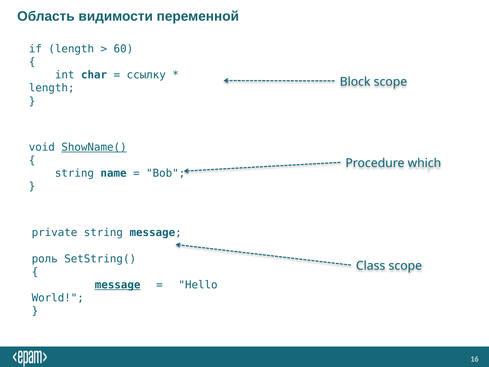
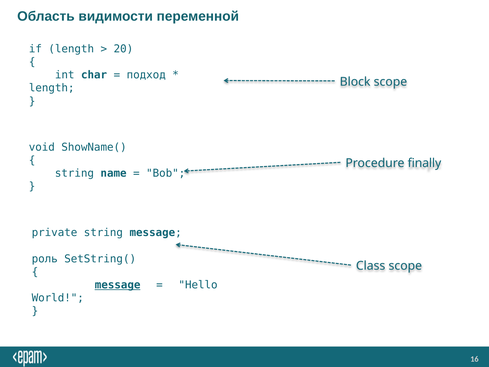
60: 60 -> 20 (123, 49)
ссылку: ссылку -> подход (146, 75)
ShowName( underline: present -> none (94, 147)
which: which -> finally (424, 163)
